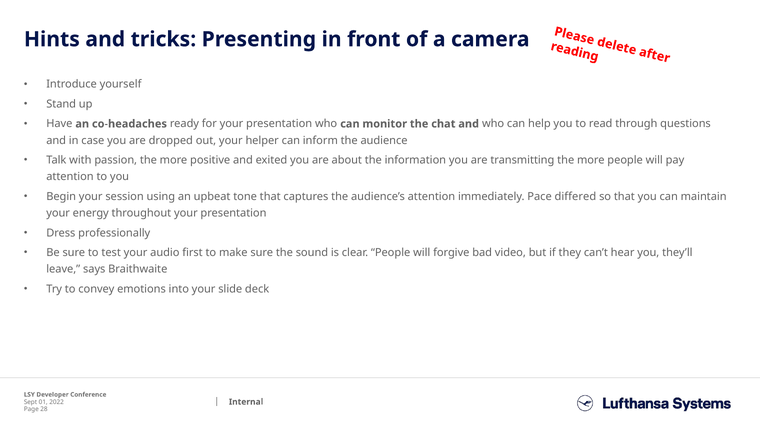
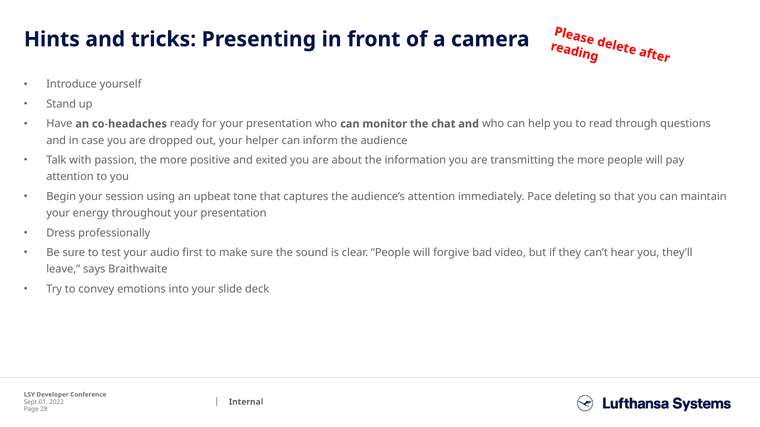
differed: differed -> deleting (575, 197)
